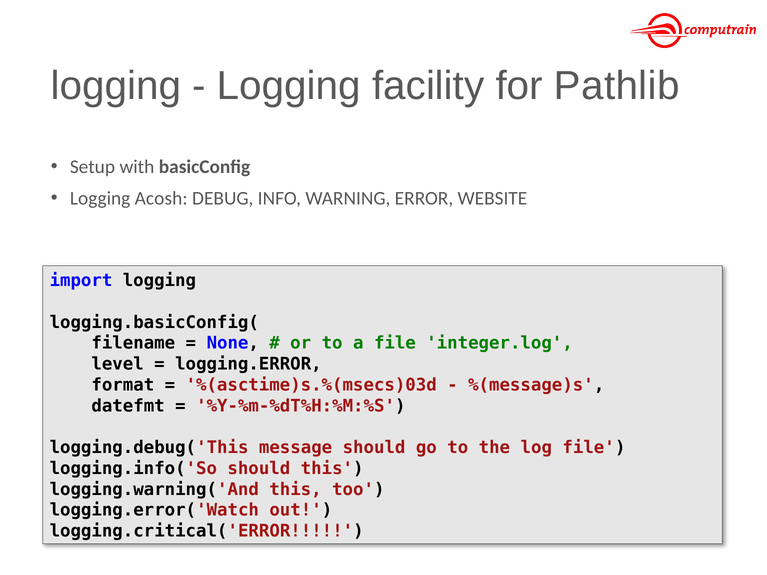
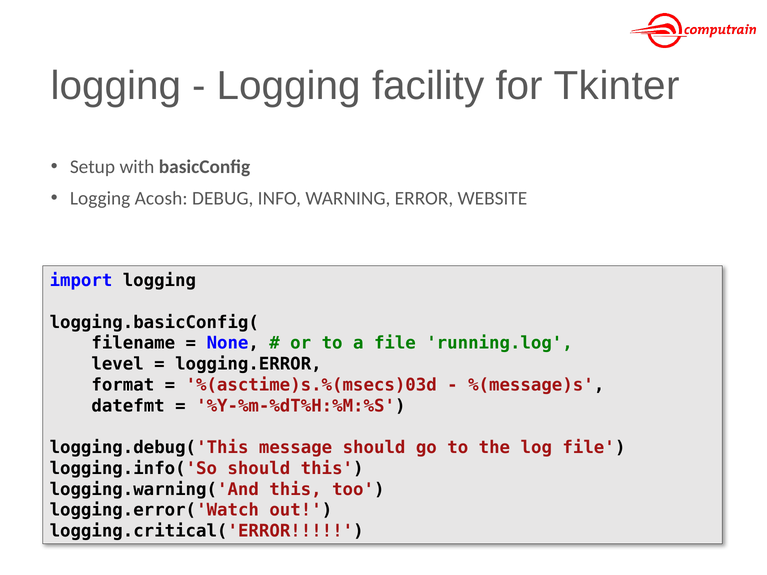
Pathlib: Pathlib -> Tkinter (617, 86)
integer.log: integer.log -> running.log (500, 343)
